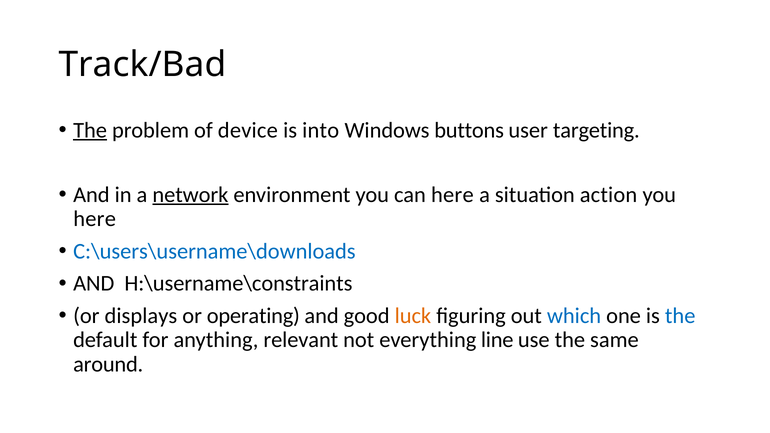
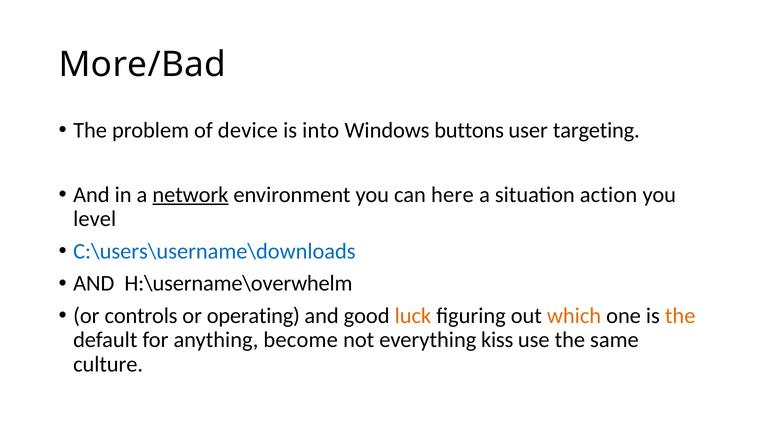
Track/Bad: Track/Bad -> More/Bad (142, 65)
The underline: present -> none (90, 130)
here: here -> level (95, 219)
H:\username\constraints: H:\username\constraints -> H:\username\overwhelm (238, 284)
displays: displays -> controls (141, 316)
which colour: blue -> orange (574, 316)
the colour: blue -> orange (680, 316)
relevant: relevant -> become (301, 340)
line: line -> kiss (497, 340)
around: around -> culture (108, 364)
